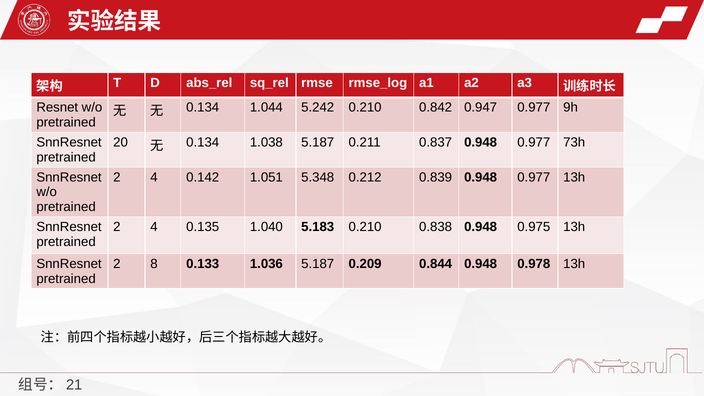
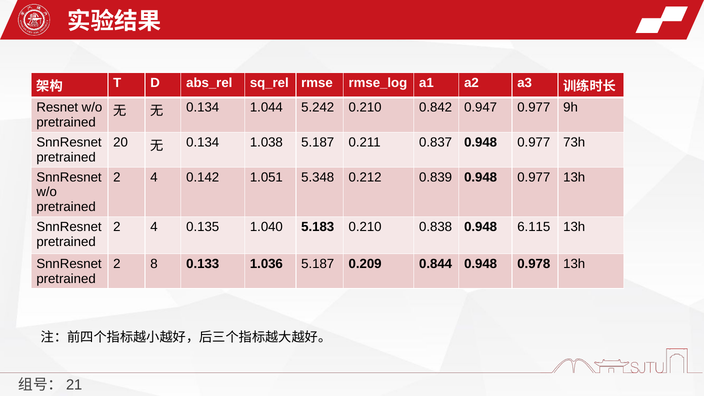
0.975: 0.975 -> 6.115 (534, 227)
